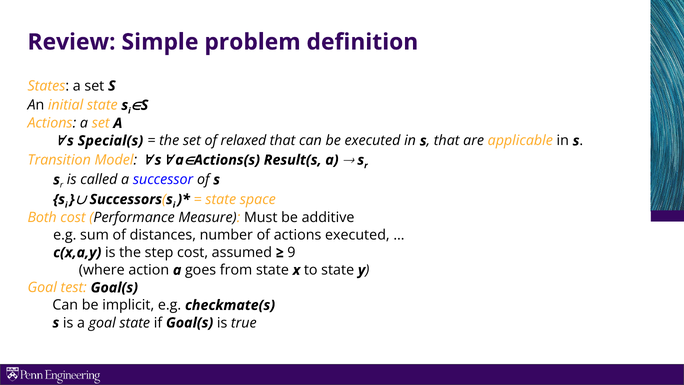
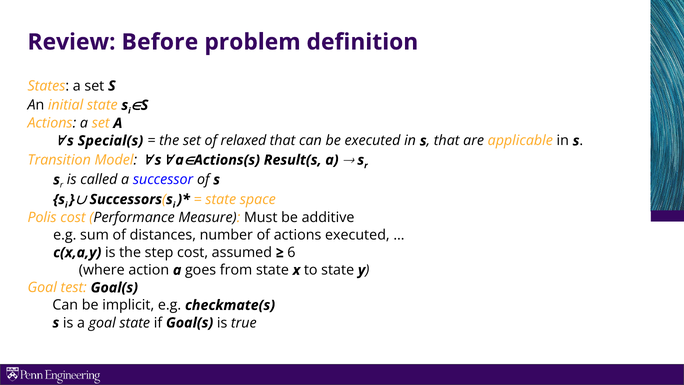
Simple: Simple -> Before (160, 42)
Both: Both -> Polis (42, 217)
9: 9 -> 6 (291, 252)
